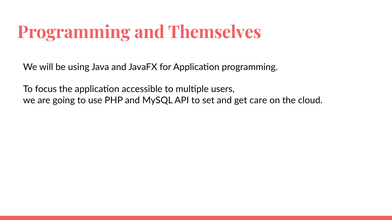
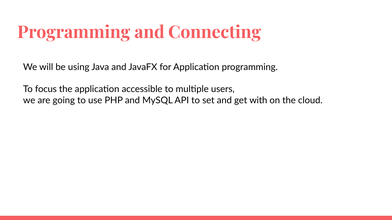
Themselves: Themselves -> Connecting (215, 32)
care: care -> with (258, 101)
